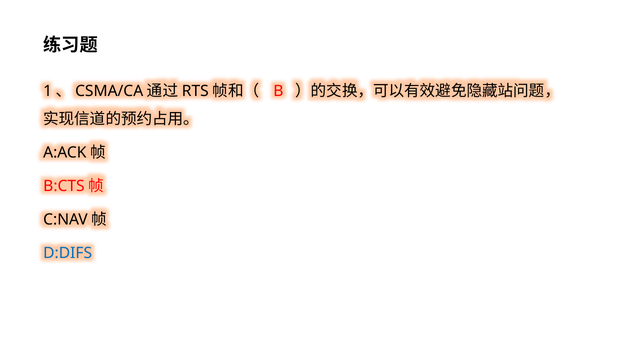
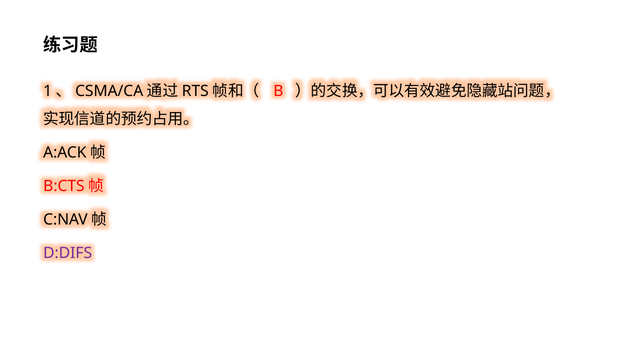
D:DIFS colour: blue -> purple (68, 253)
